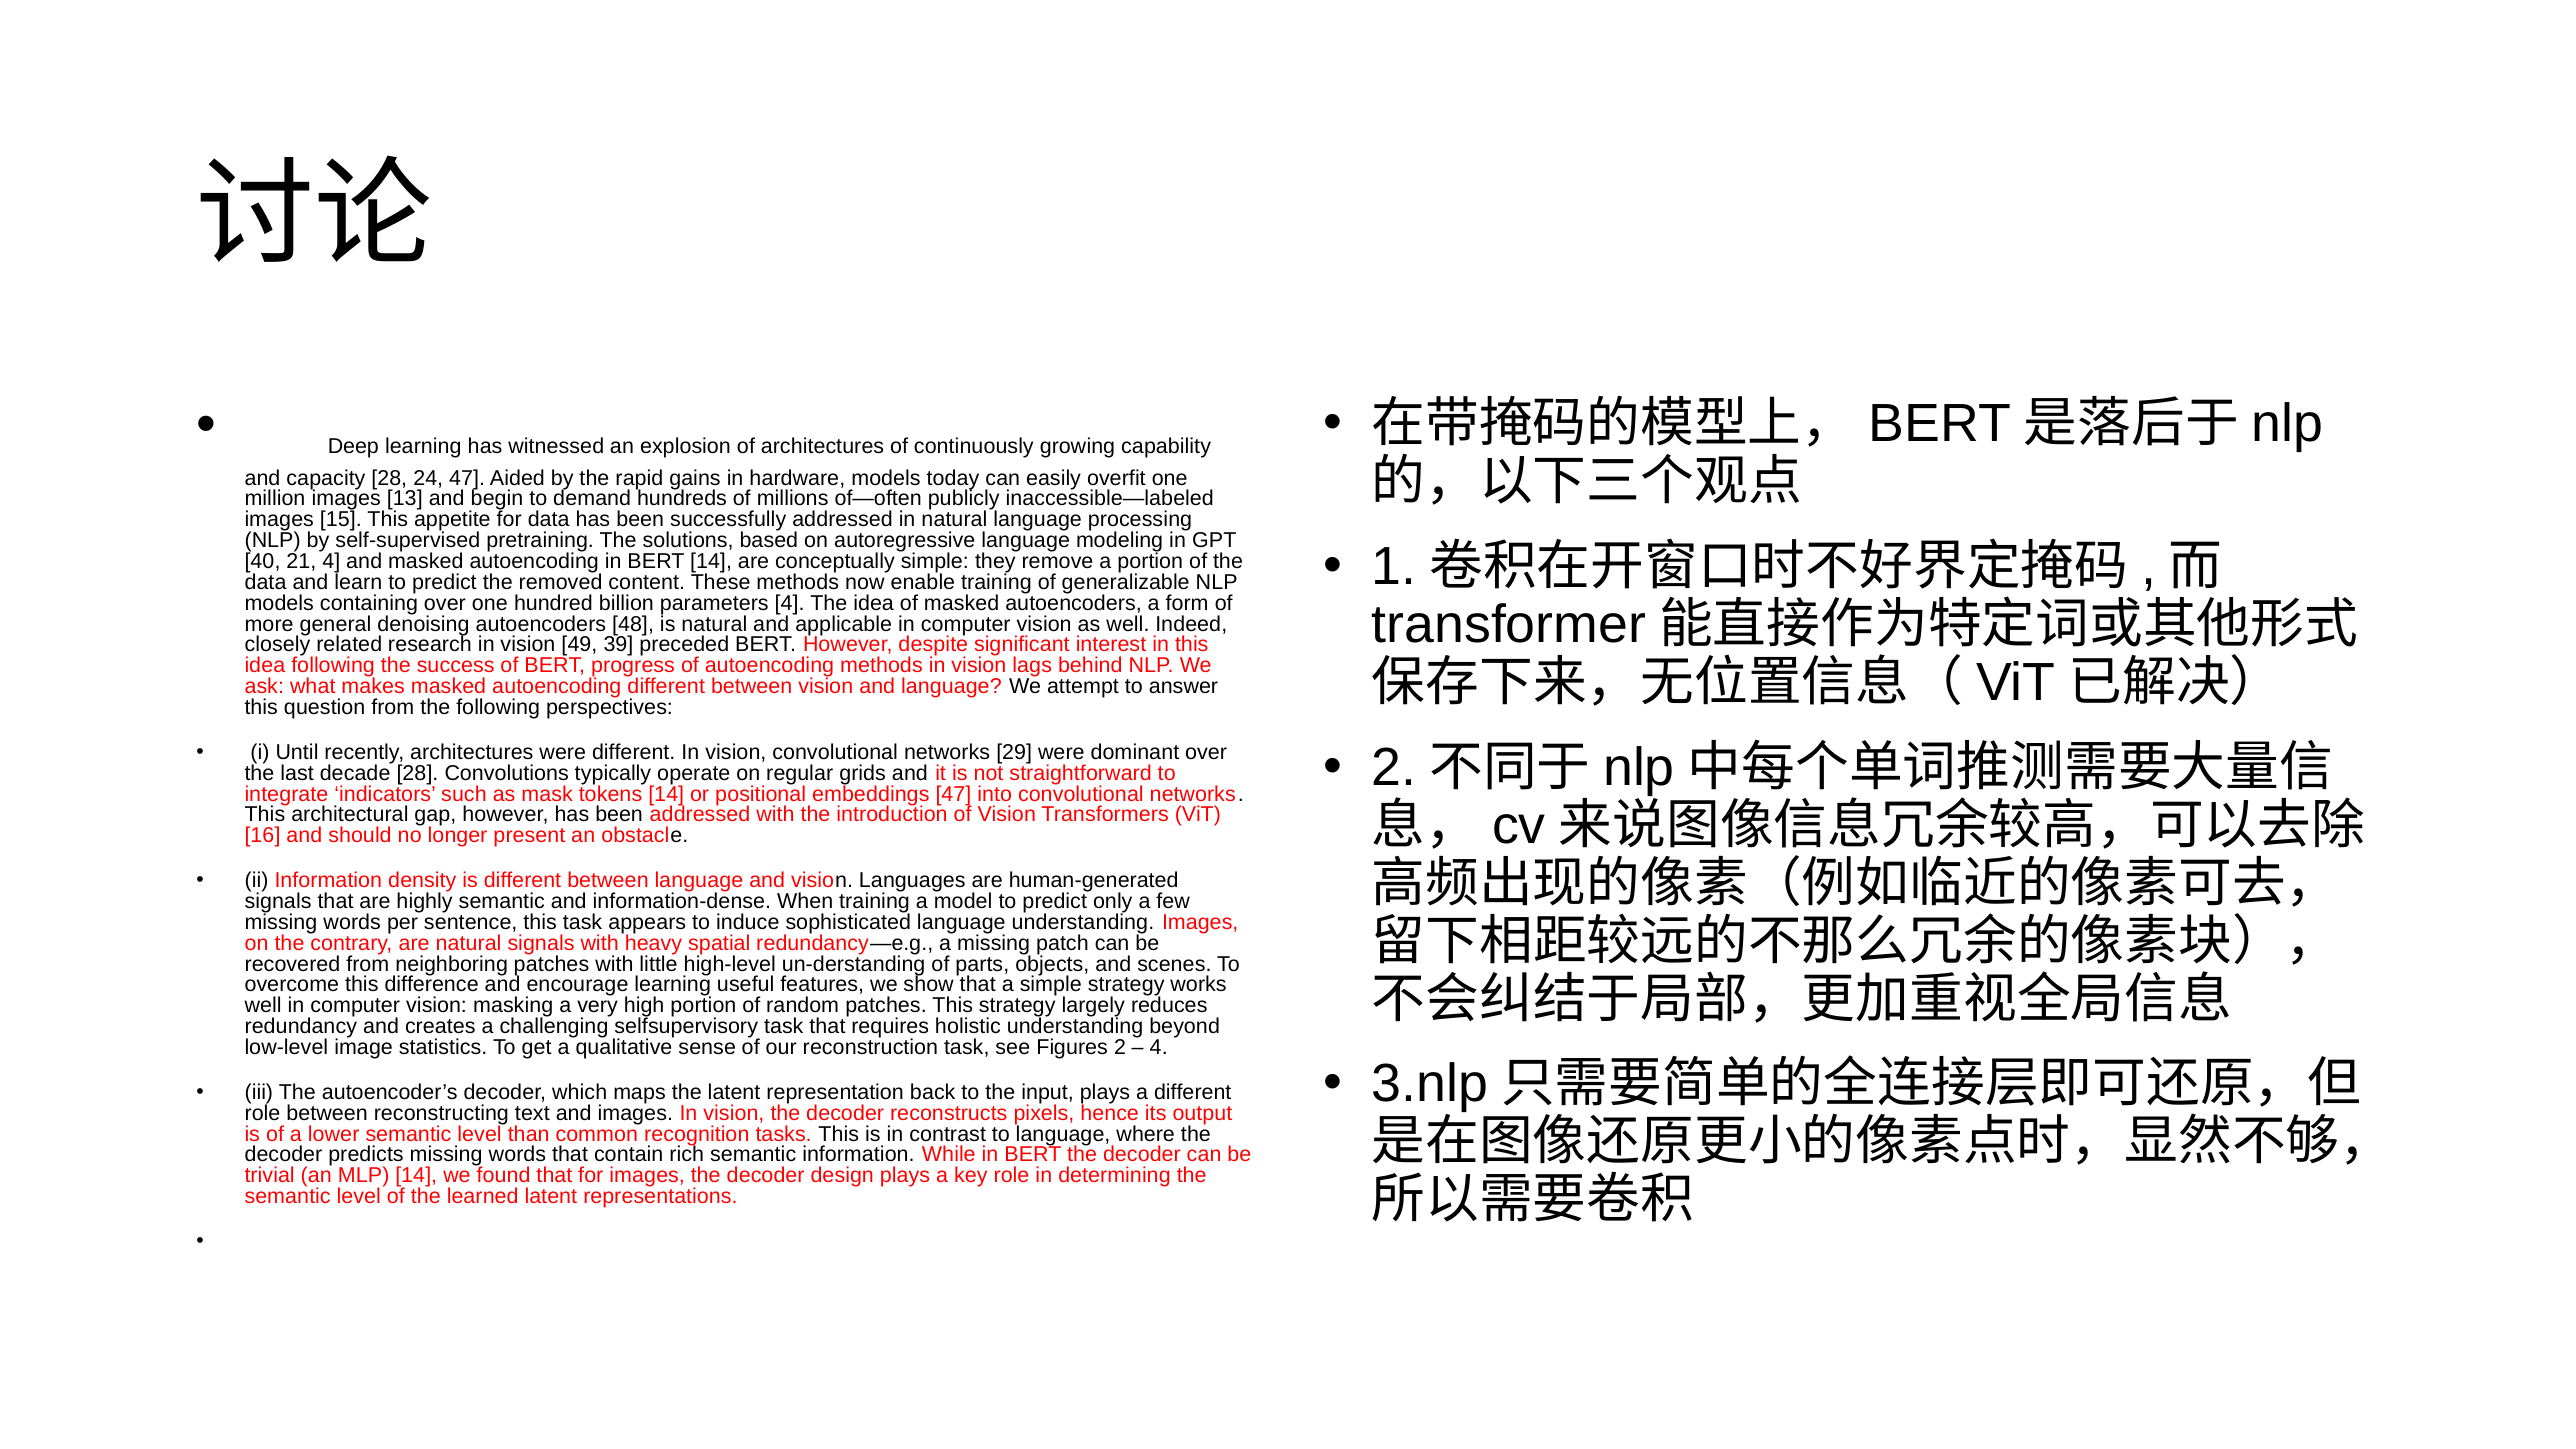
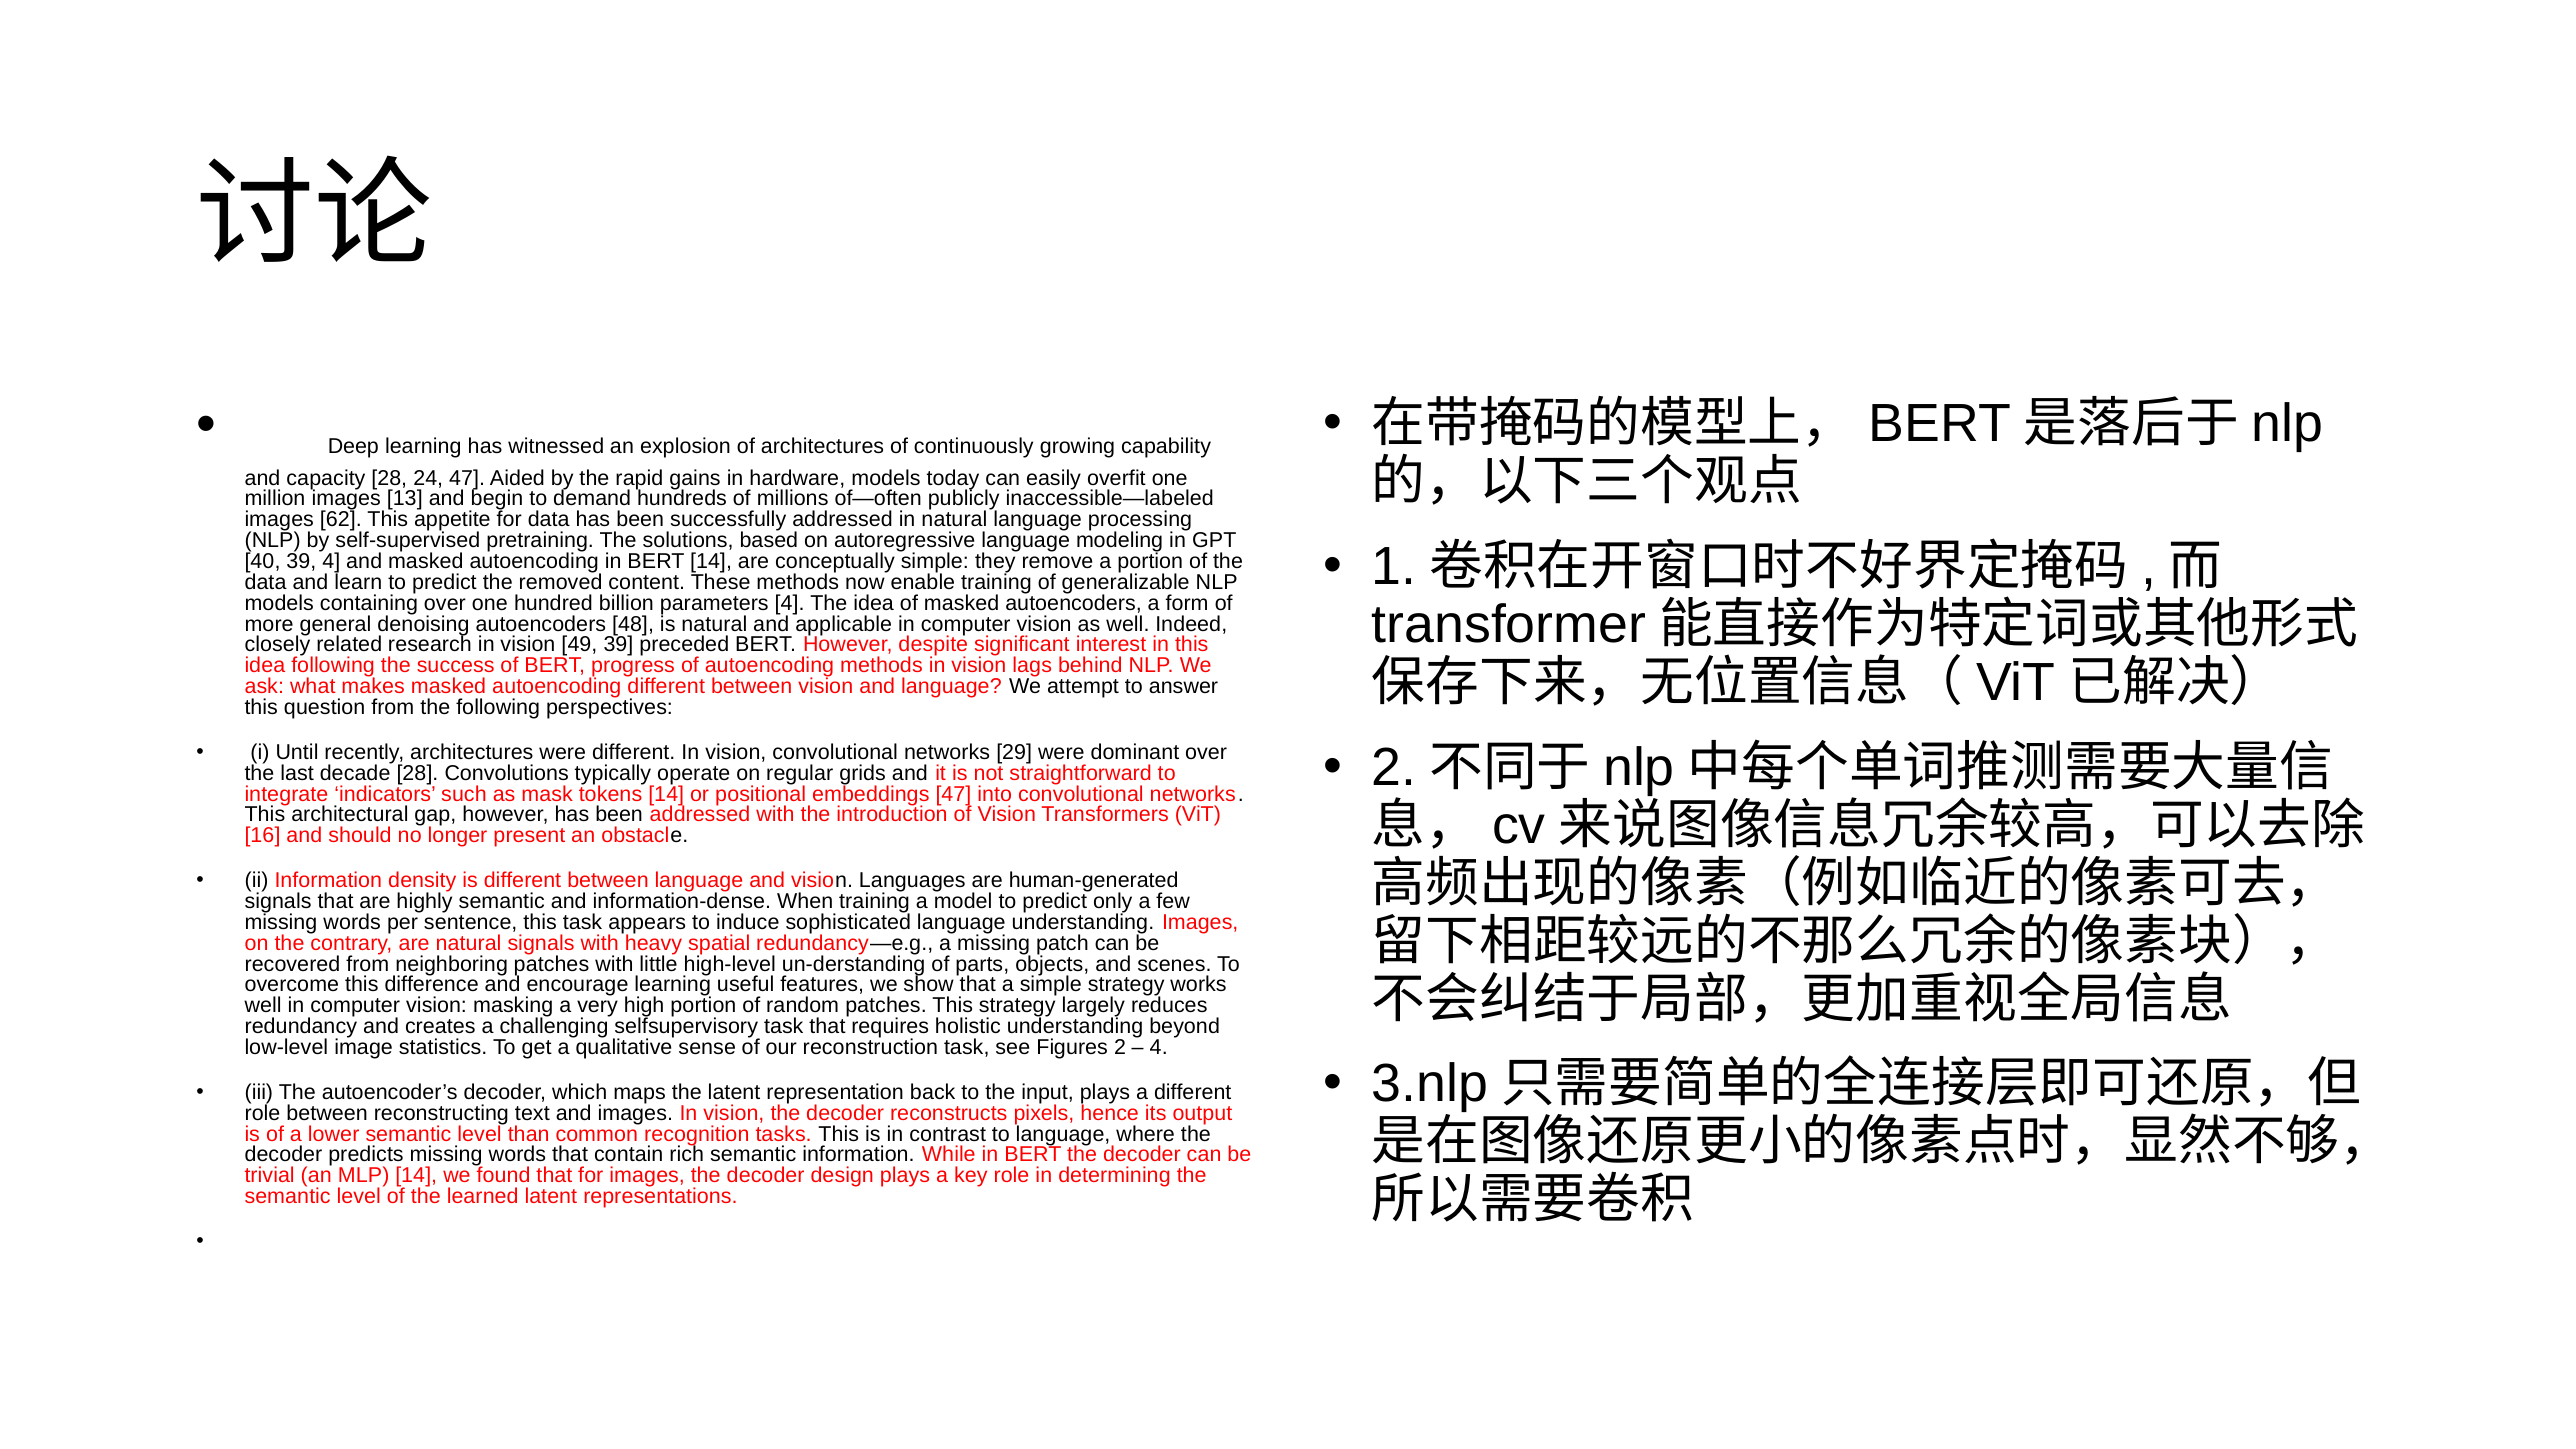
15: 15 -> 62 (341, 520)
40 21: 21 -> 39 (301, 561)
